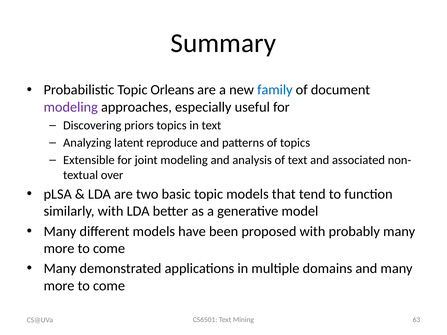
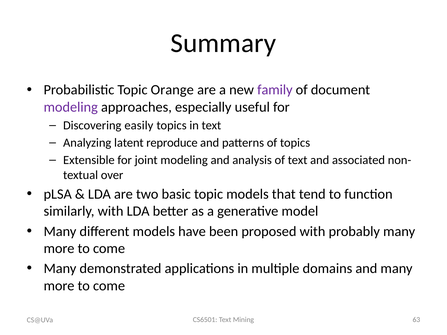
Orleans: Orleans -> Orange (172, 90)
family colour: blue -> purple (275, 90)
priors: priors -> easily (139, 126)
